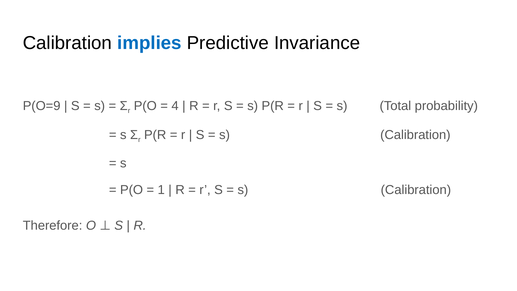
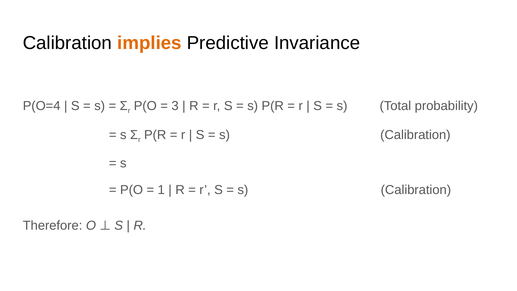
implies colour: blue -> orange (149, 43)
P(O=9: P(O=9 -> P(O=4 (42, 106)
4: 4 -> 3 (175, 106)
